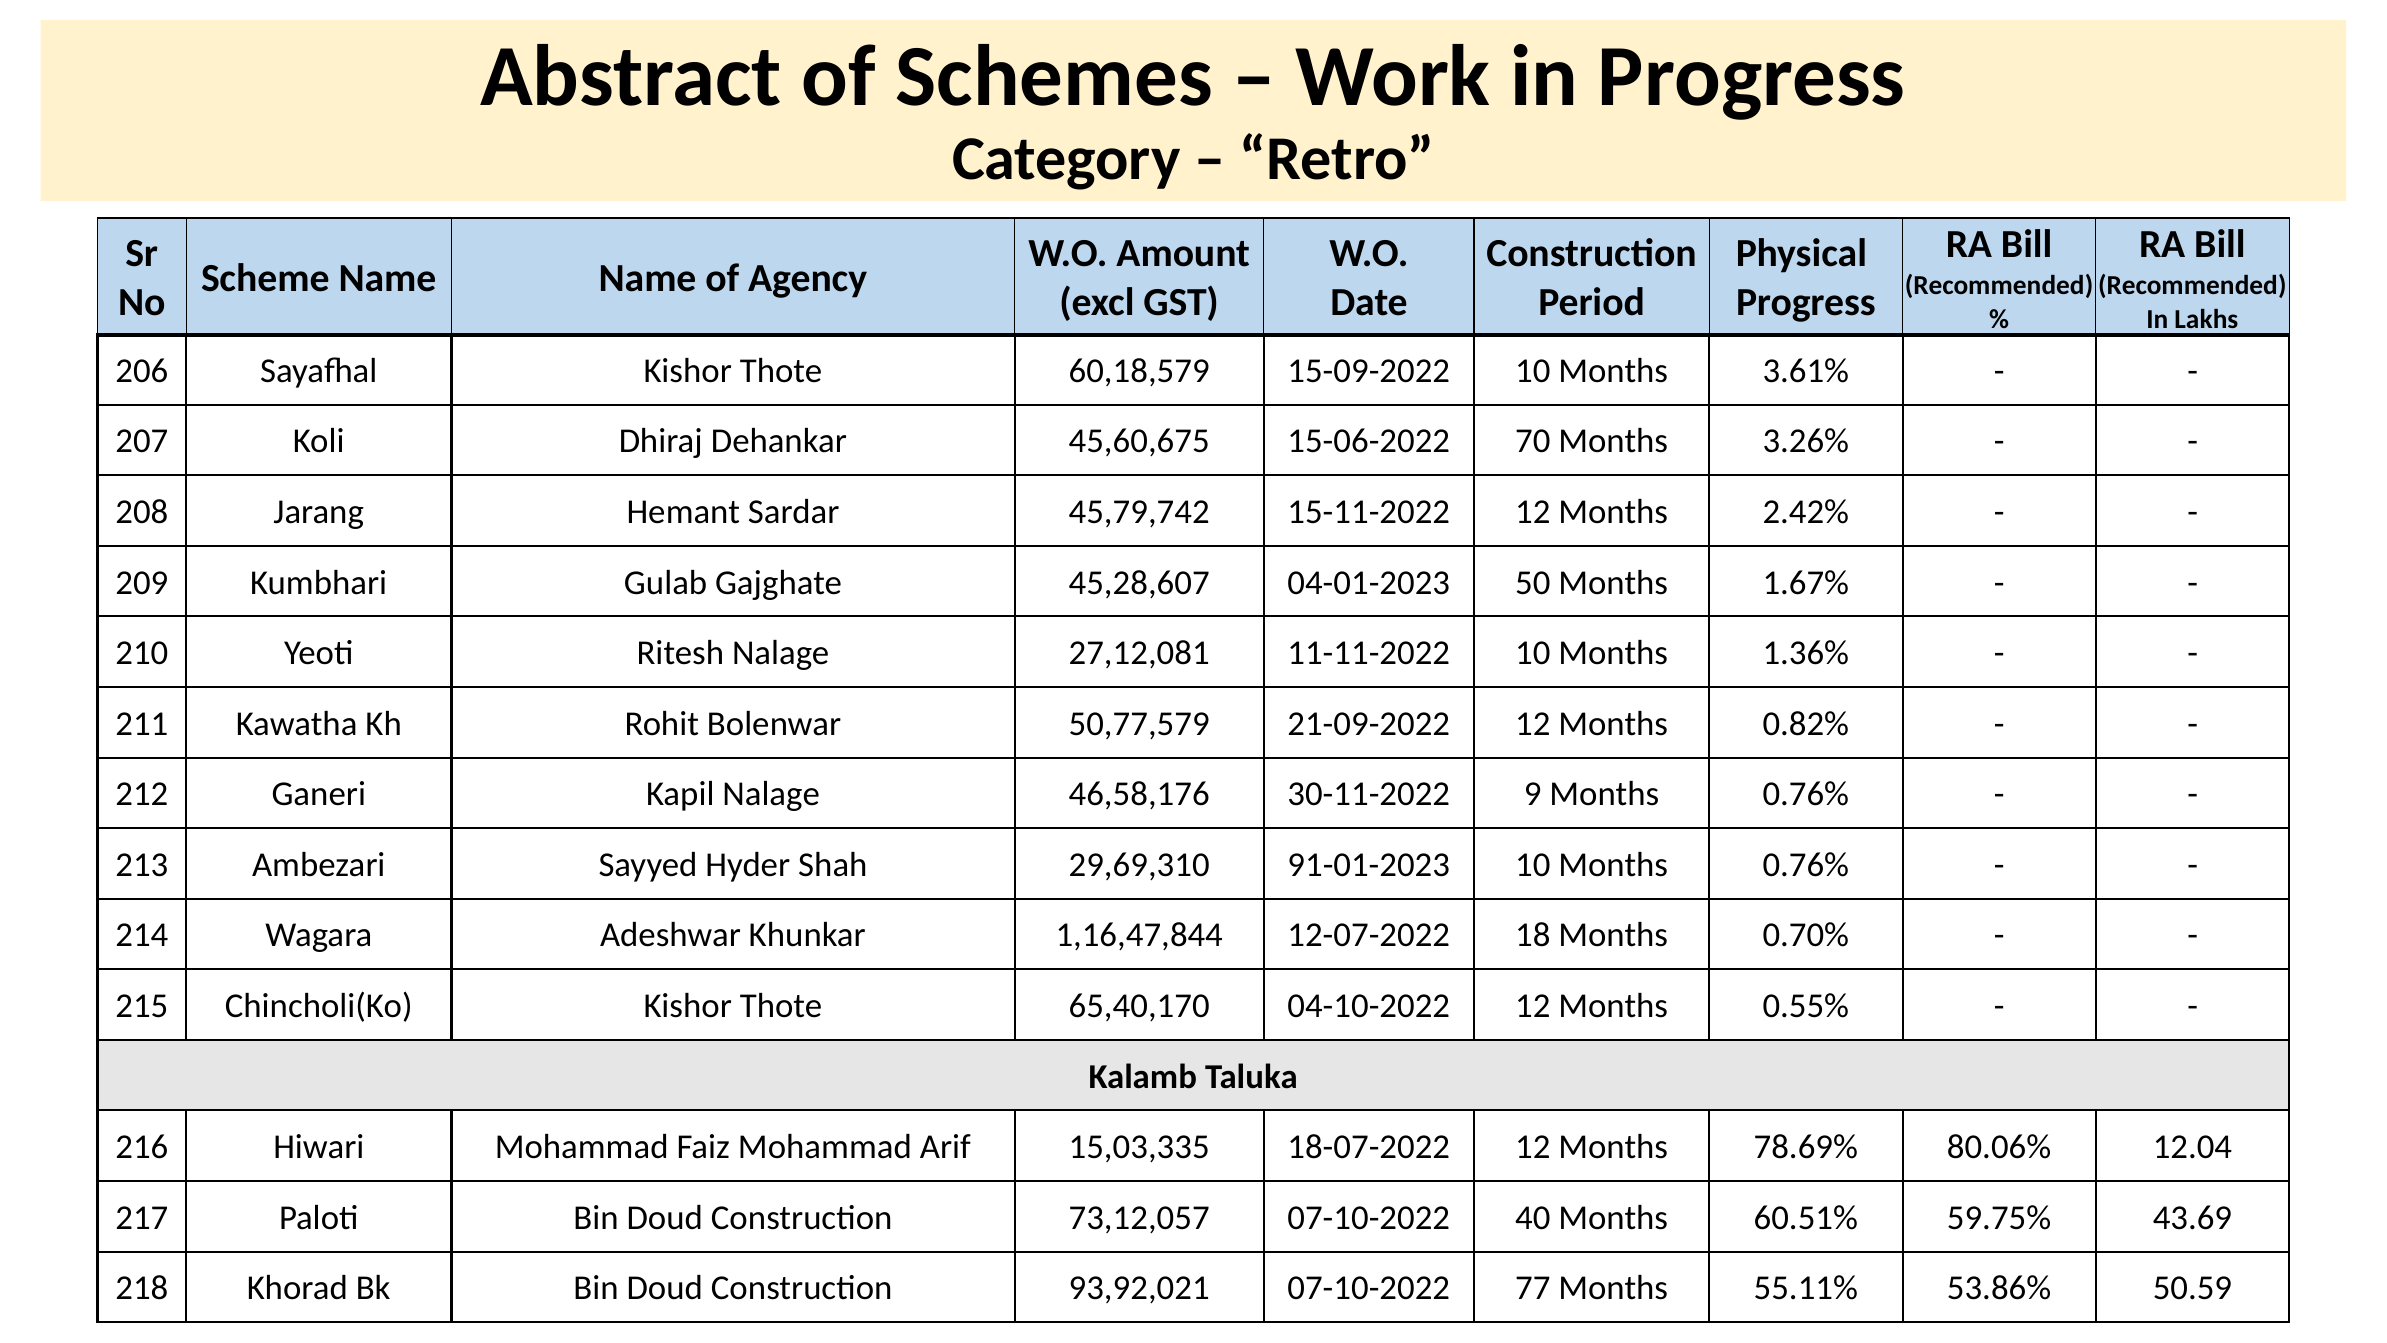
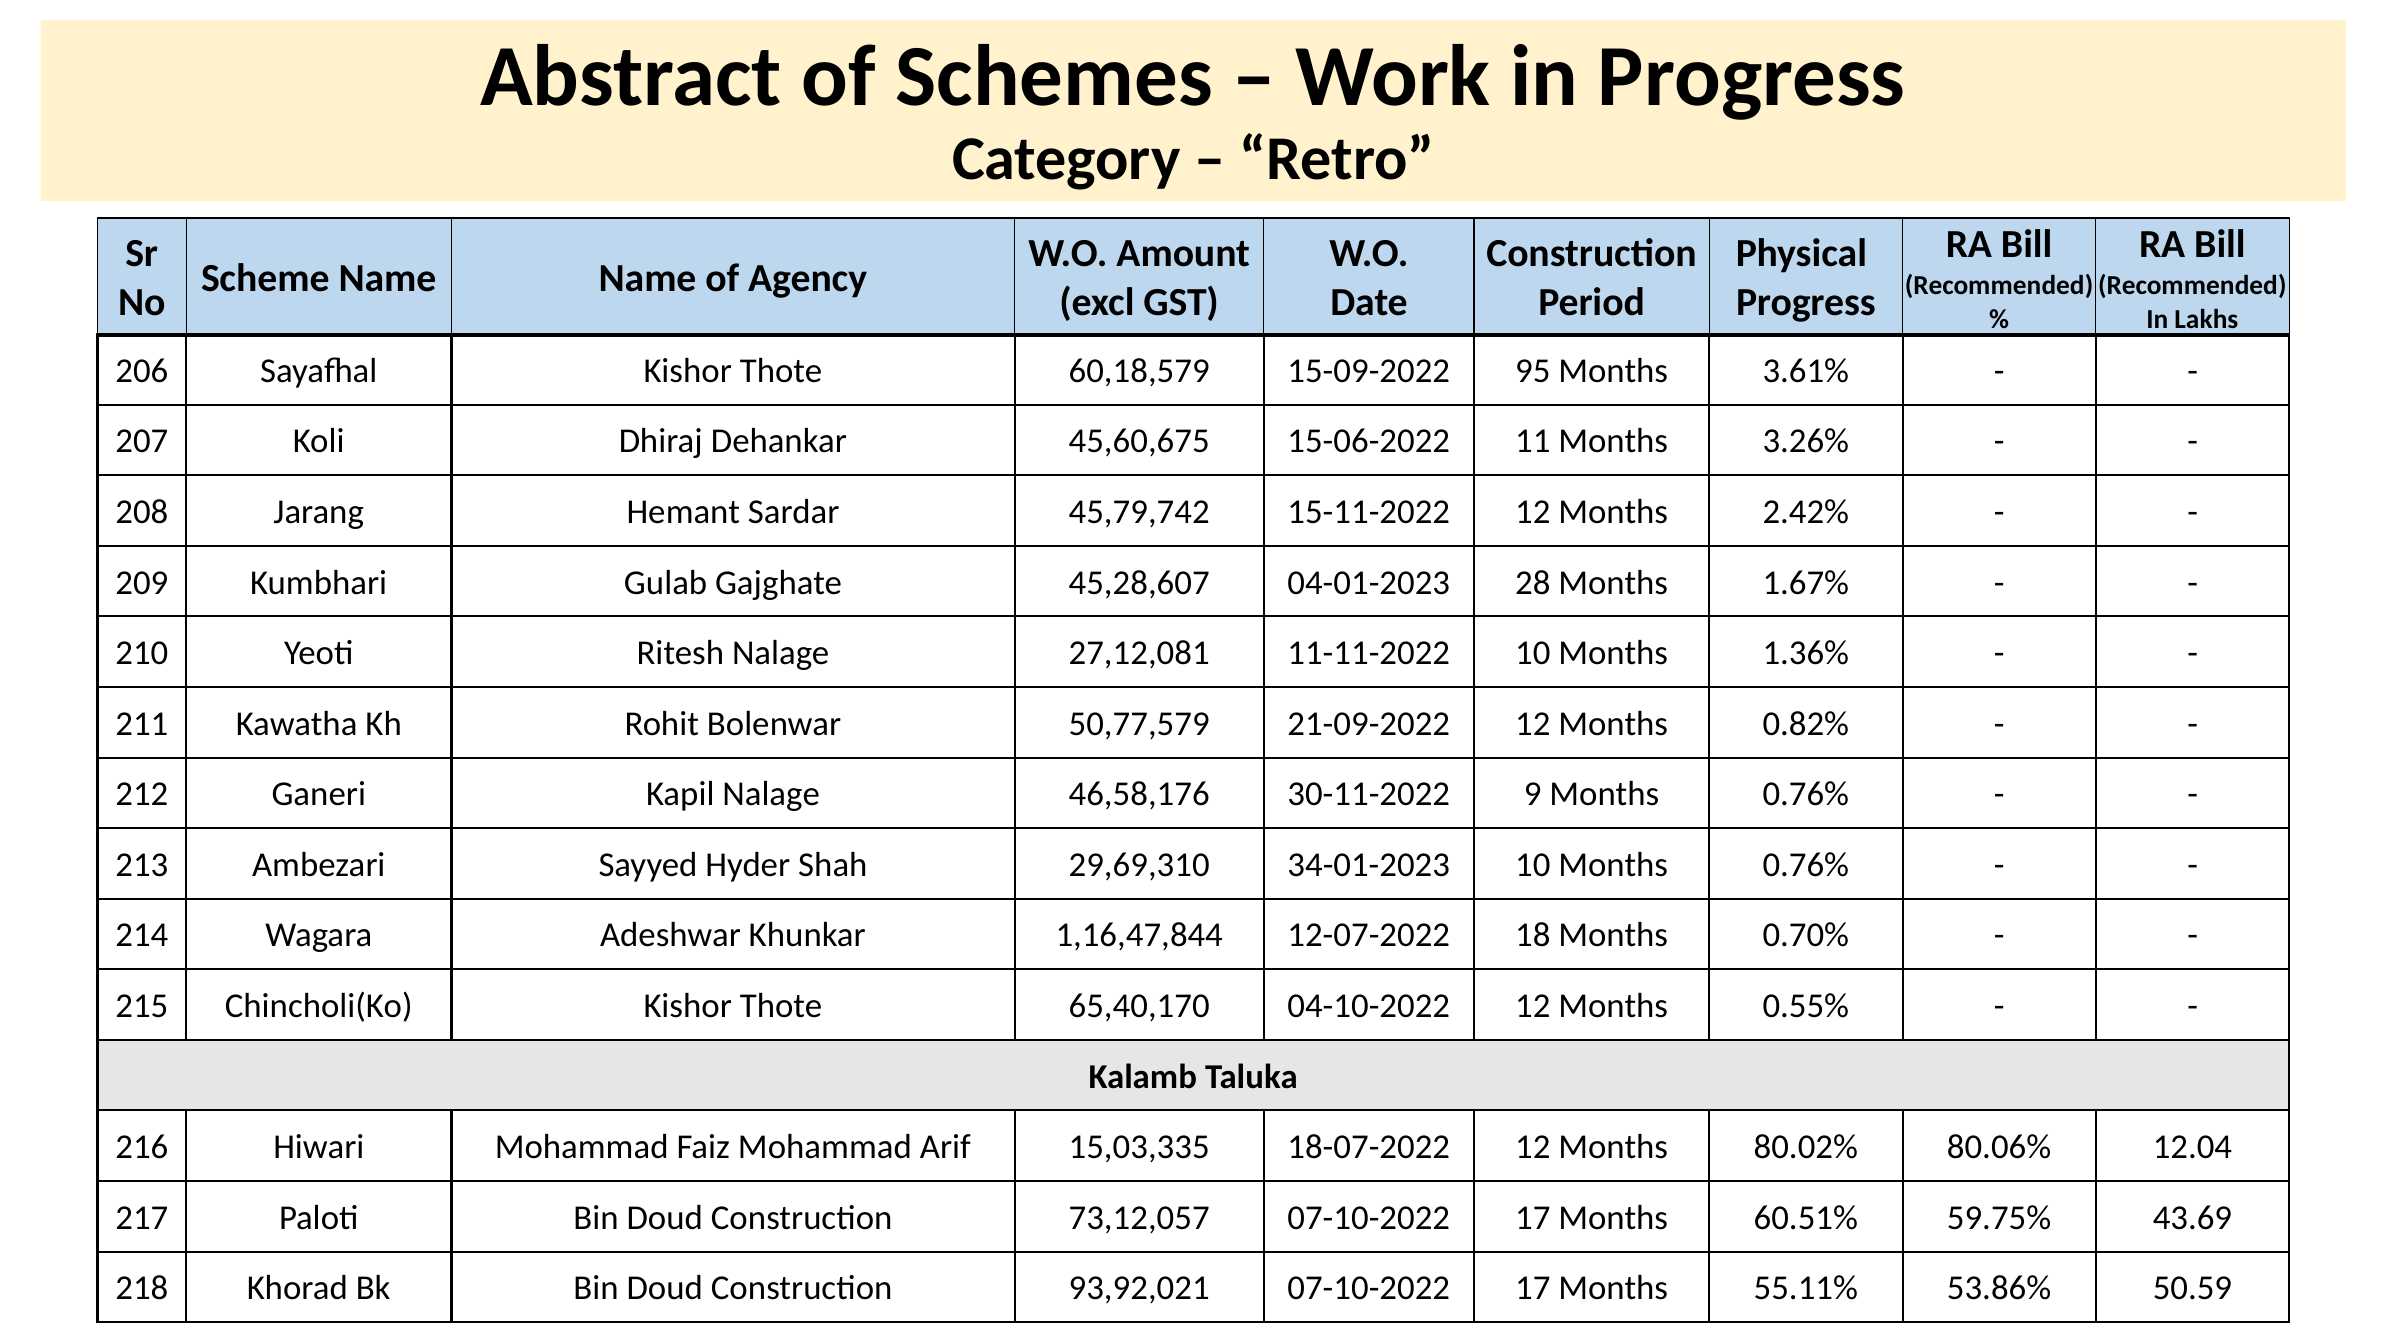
15-09-2022 10: 10 -> 95 (1533, 371)
70: 70 -> 11 (1533, 441)
50: 50 -> 28 (1533, 582)
91-01-2023: 91-01-2023 -> 34-01-2023 (1369, 865)
78.69%: 78.69% -> 80.02% (1806, 1147)
73,12,057 07-10-2022 40: 40 -> 17 (1533, 1217)
93,92,021 07-10-2022 77: 77 -> 17 (1533, 1288)
